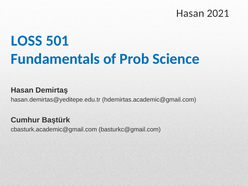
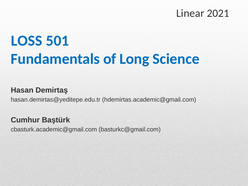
Hasan: Hasan -> Linear (190, 13)
Prob: Prob -> Long (134, 59)
